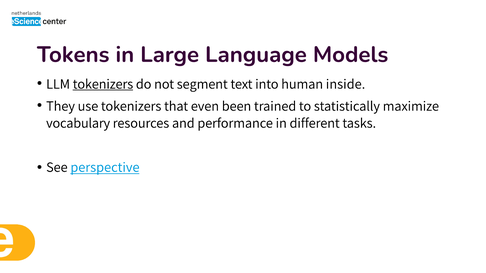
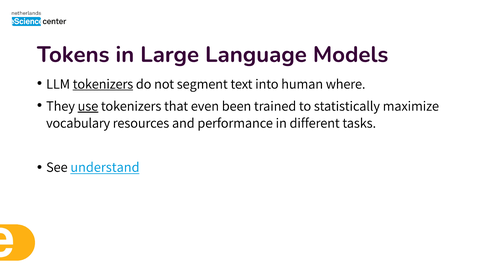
inside: inside -> where (346, 84)
use underline: none -> present (88, 106)
perspective: perspective -> understand (105, 167)
